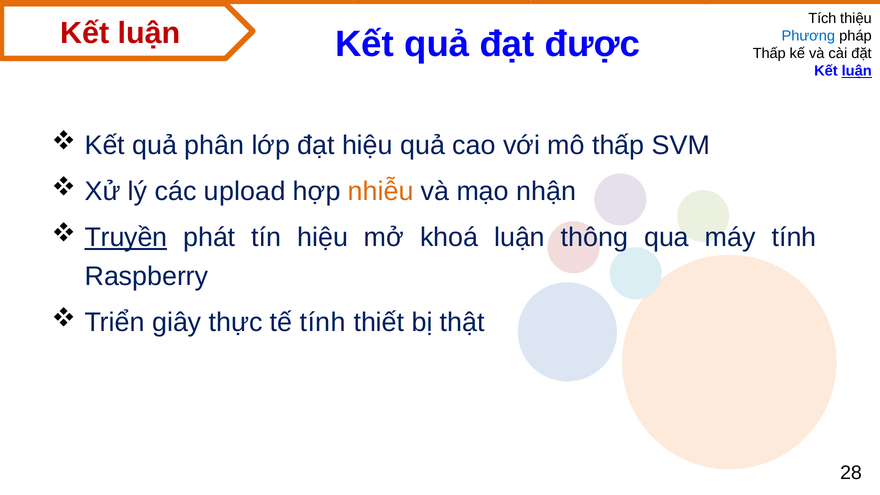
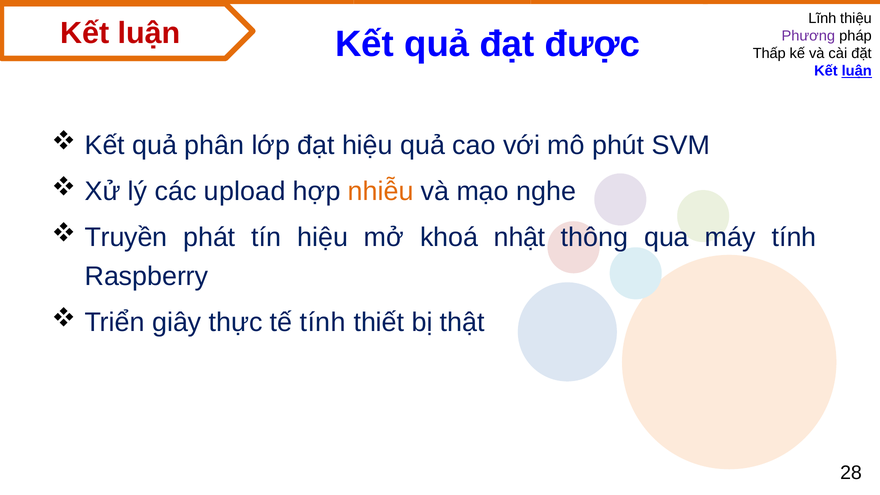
Tích: Tích -> Lĩnh (822, 18)
Phương colour: blue -> purple (808, 36)
mô thấp: thấp -> phút (618, 145)
nhận: nhận -> nghe (546, 191)
Truyền underline: present -> none (126, 237)
khoá luận: luận -> nhật (520, 237)
